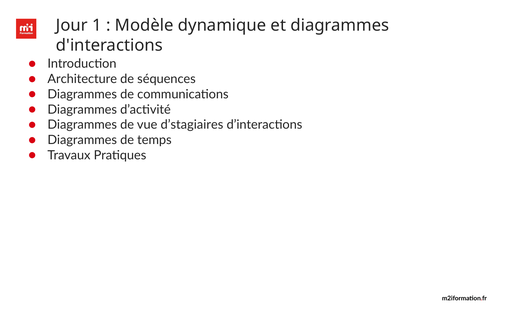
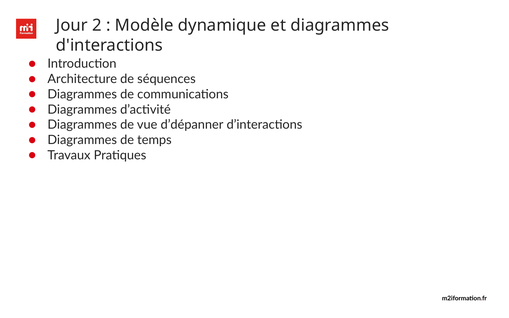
1: 1 -> 2 (97, 25)
d’stagiaires: d’stagiaires -> d’dépanner (192, 125)
